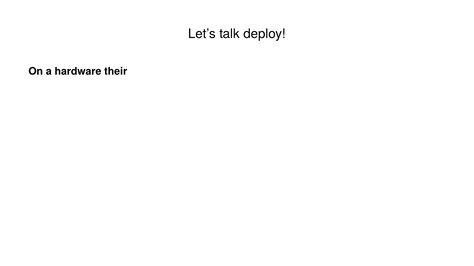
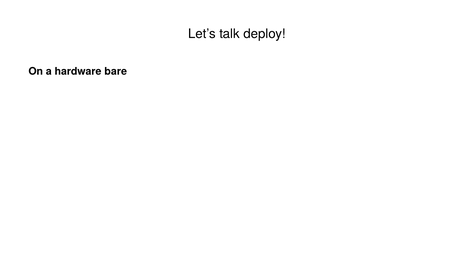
their: their -> bare (116, 72)
